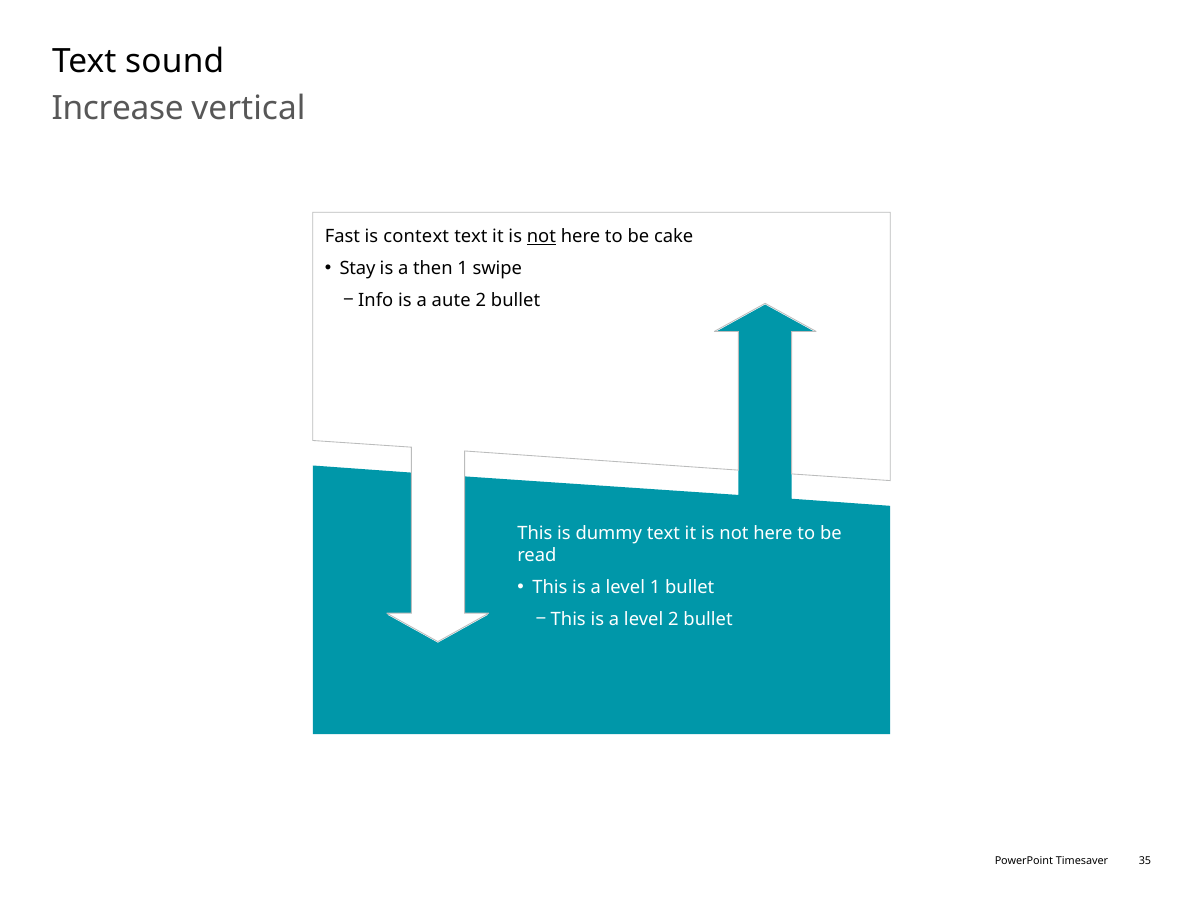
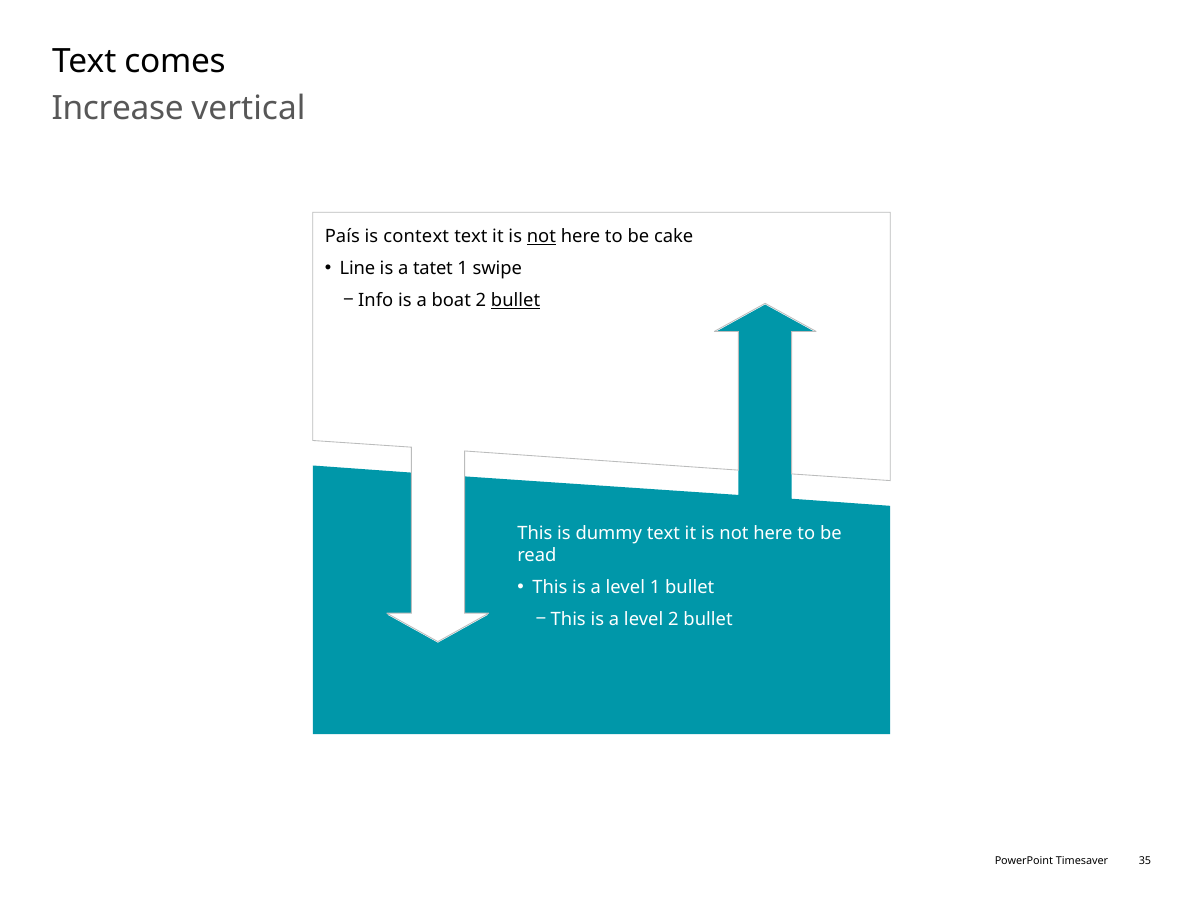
sound: sound -> comes (175, 61)
Fast: Fast -> País (342, 237)
Stay: Stay -> Line (357, 269)
then: then -> tatet (433, 269)
aute: aute -> boat (451, 301)
bullet underline: none -> present (516, 301)
